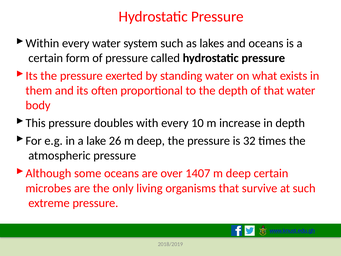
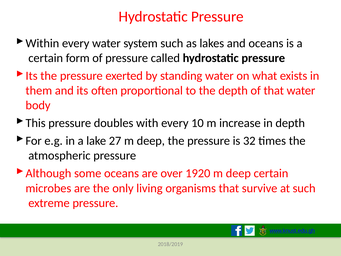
26: 26 -> 27 (115, 141)
1407: 1407 -> 1920 (198, 173)
